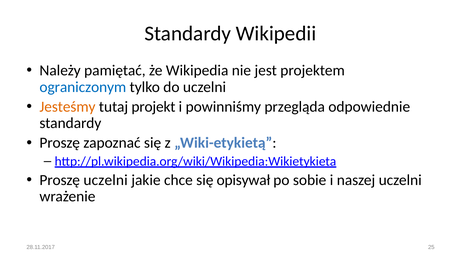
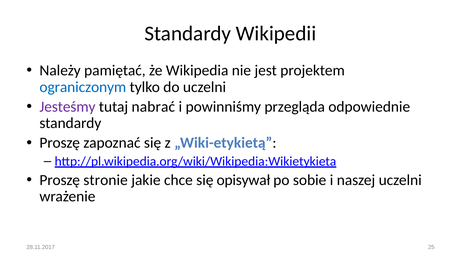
Jesteśmy colour: orange -> purple (67, 107)
projekt: projekt -> nabrać (153, 107)
Proszę uczelni: uczelni -> stronie (106, 180)
